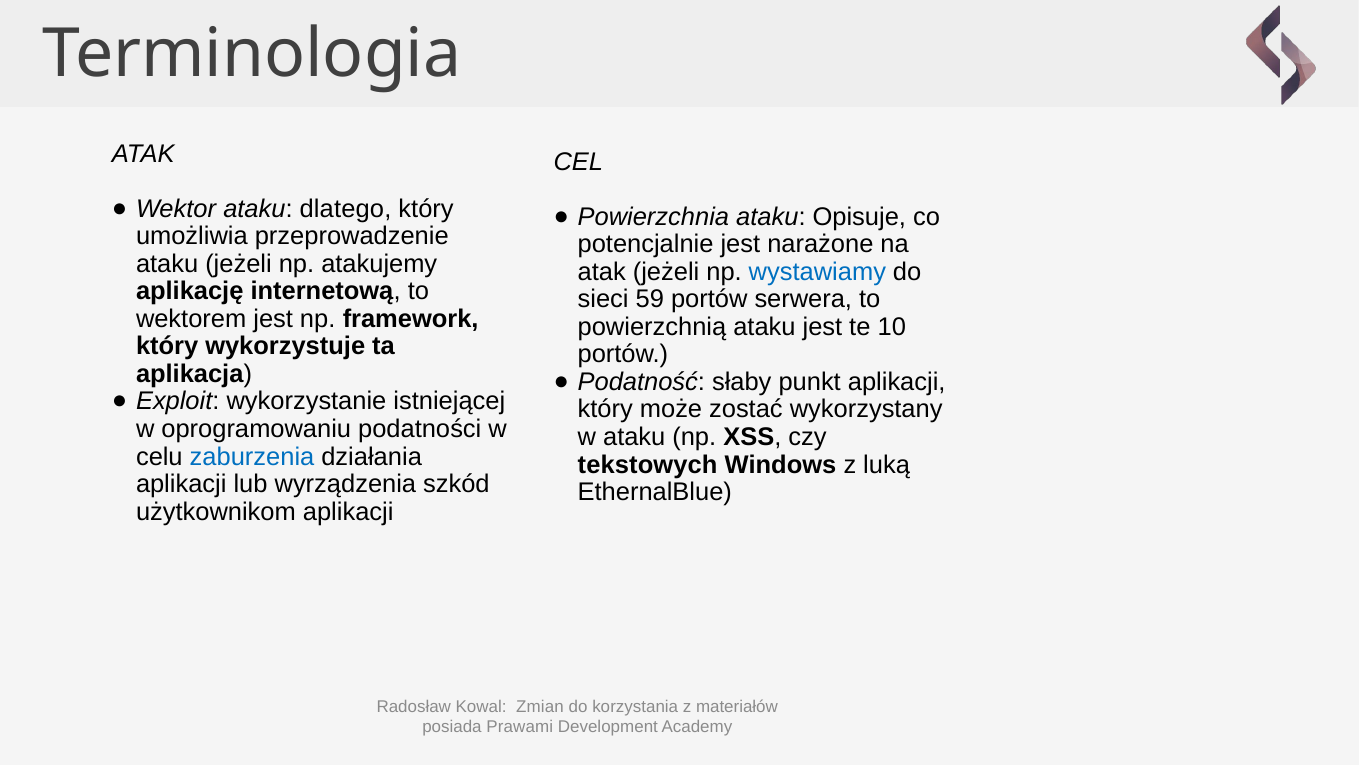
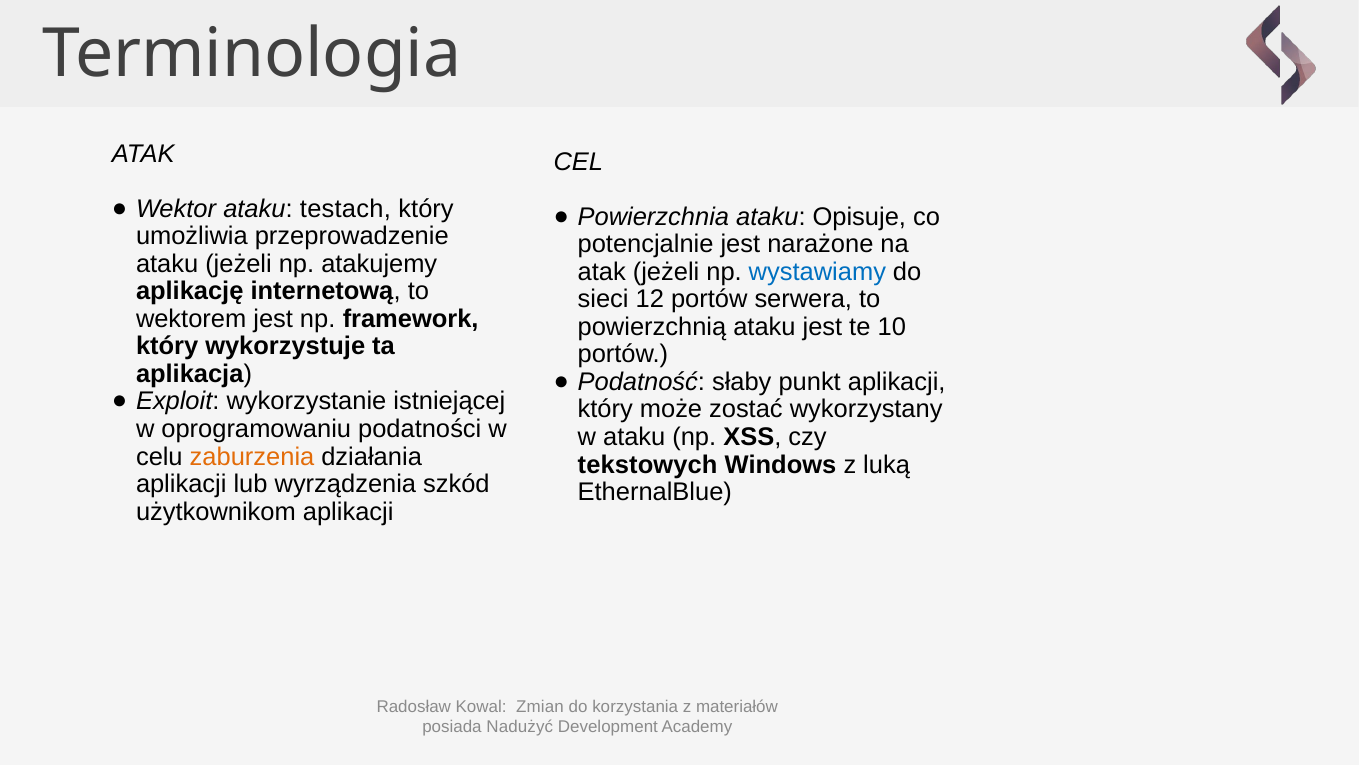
dlatego: dlatego -> testach (345, 209)
59: 59 -> 12 (650, 299)
zaburzenia colour: blue -> orange (252, 456)
Prawami: Prawami -> Nadużyć (520, 726)
